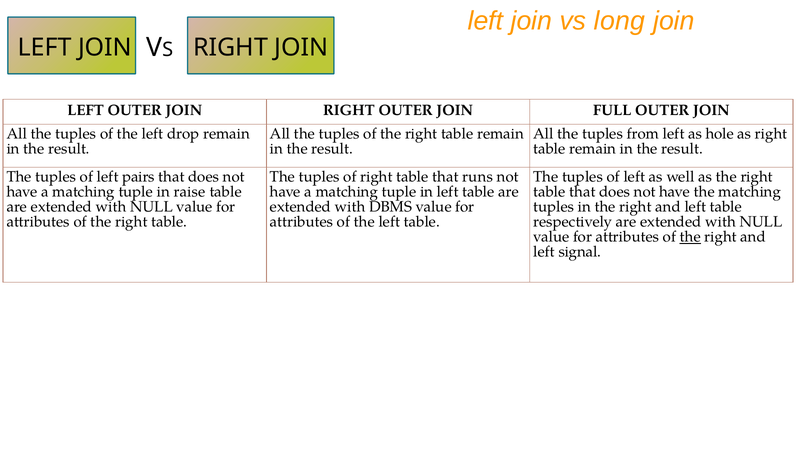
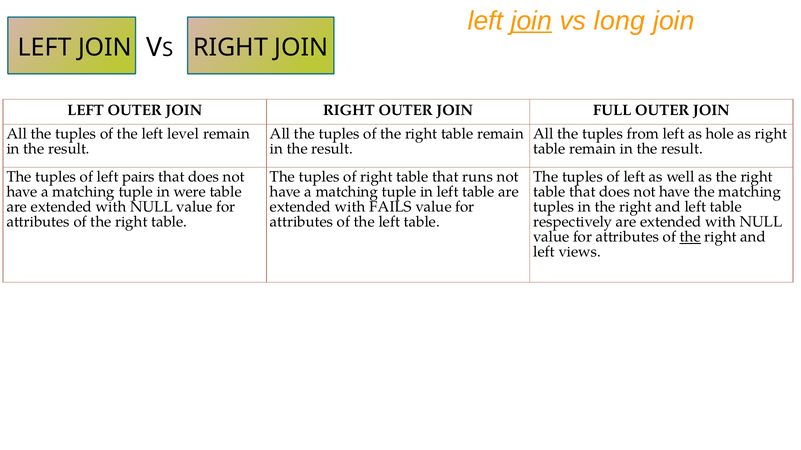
join underline: none -> present (531, 21)
drop: drop -> level (183, 134)
raise: raise -> were (190, 192)
DBMS: DBMS -> FAILS (391, 207)
signal: signal -> views (580, 252)
